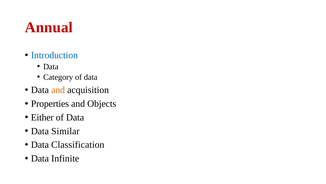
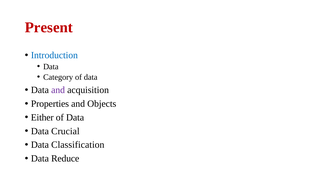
Annual: Annual -> Present (49, 27)
and colour: orange -> purple (58, 90)
Similar: Similar -> Crucial (65, 131)
Infinite: Infinite -> Reduce (65, 158)
